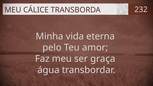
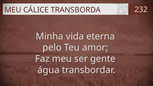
graça: graça -> gente (103, 59)
